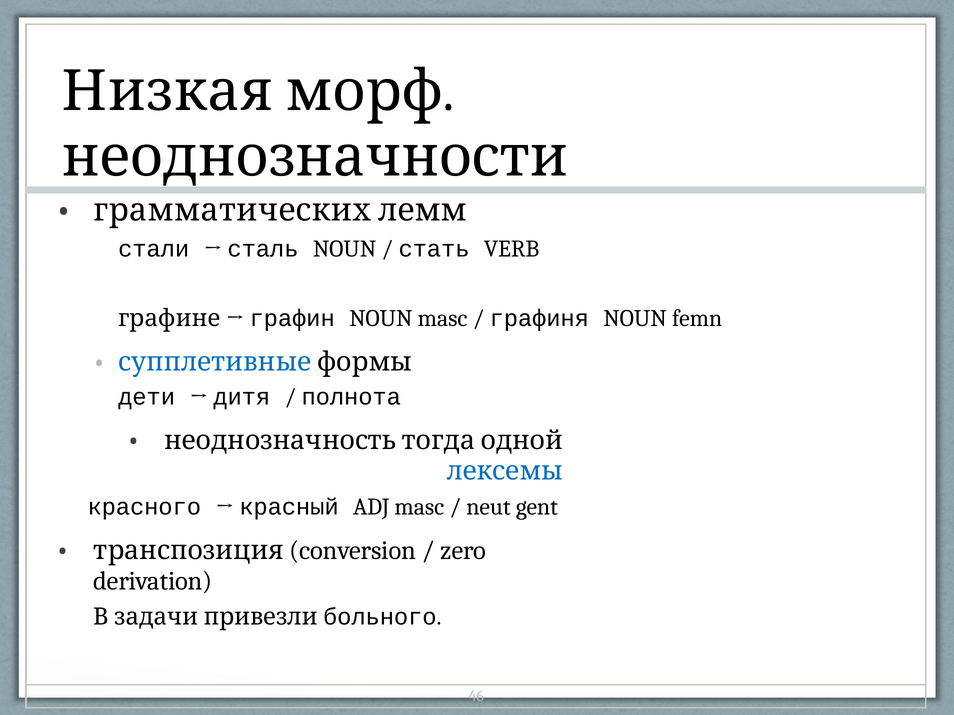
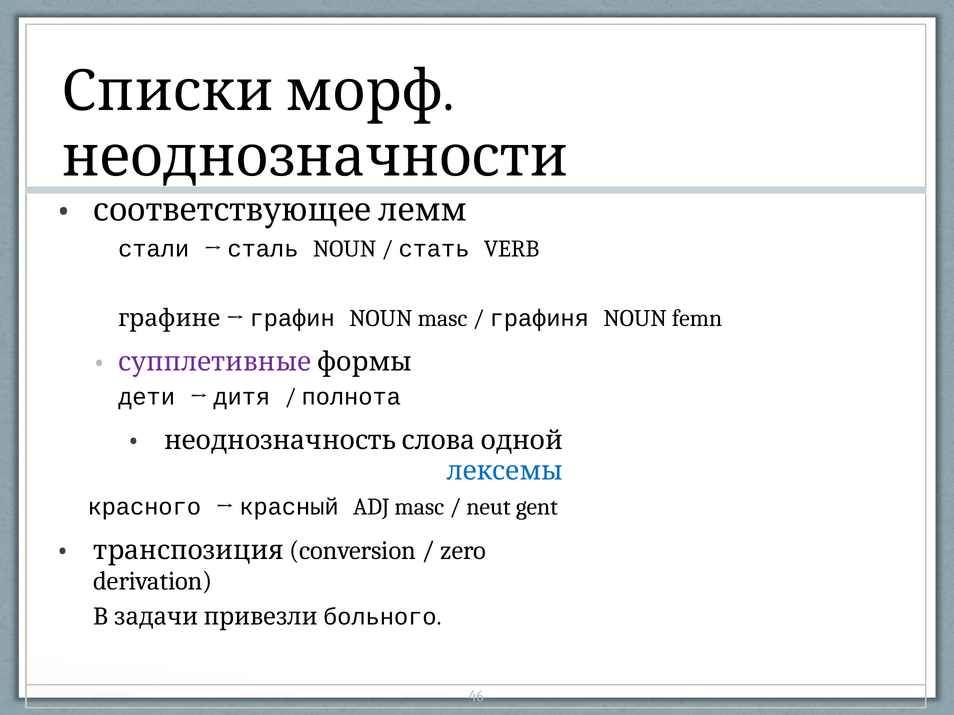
Низкая: Низкая -> Списки (168, 91)
грамматических: грамматических -> соответствующее (232, 210)
супплетивные colour: blue -> purple (215, 362)
тогда: тогда -> слова (439, 441)
